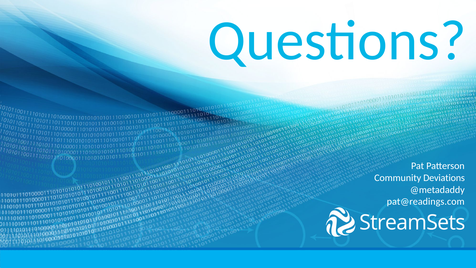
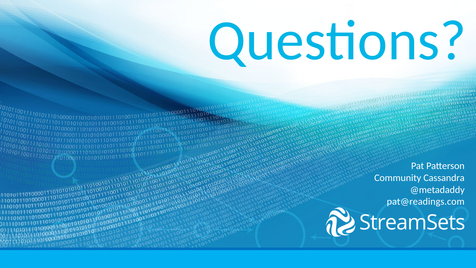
Deviations: Deviations -> Cassandra (444, 178)
